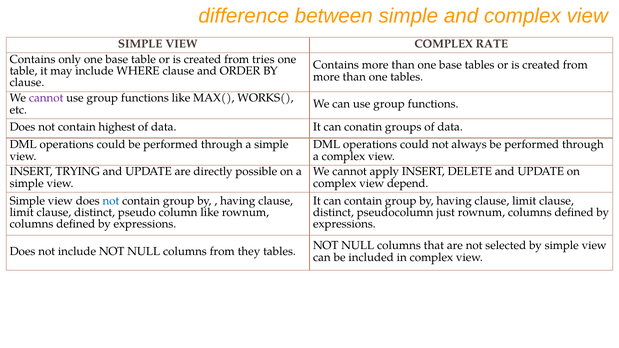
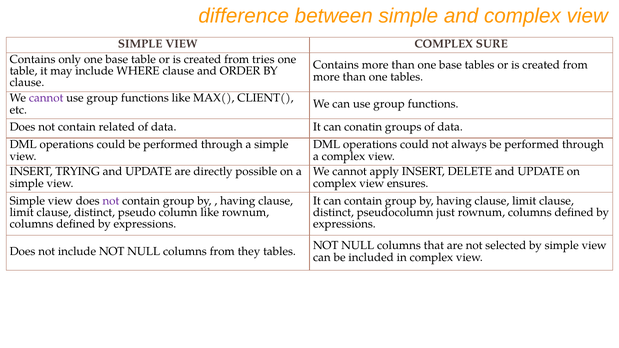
RATE: RATE -> SURE (492, 44)
WORKS(: WORKS( -> CLIENT( (265, 98)
highest: highest -> related (117, 127)
depend: depend -> ensures (408, 183)
not colour: blue -> purple (111, 201)
